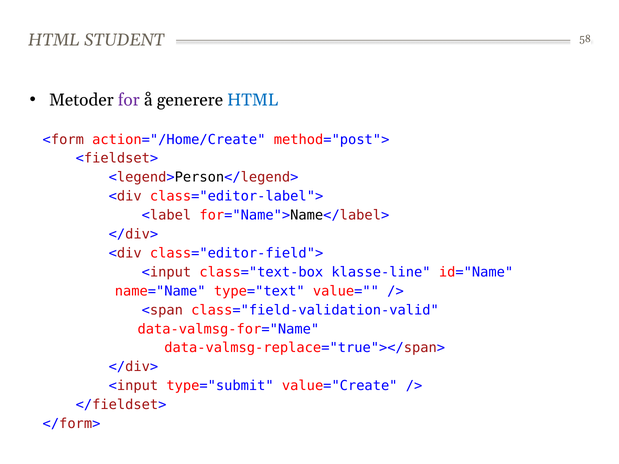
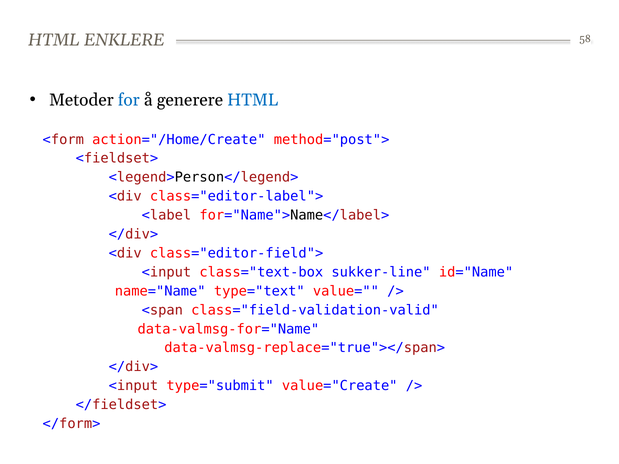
STUDENT: STUDENT -> ENKLERE (124, 40)
for colour: purple -> blue (129, 100)
klasse-line: klasse-line -> sukker-line (381, 272)
